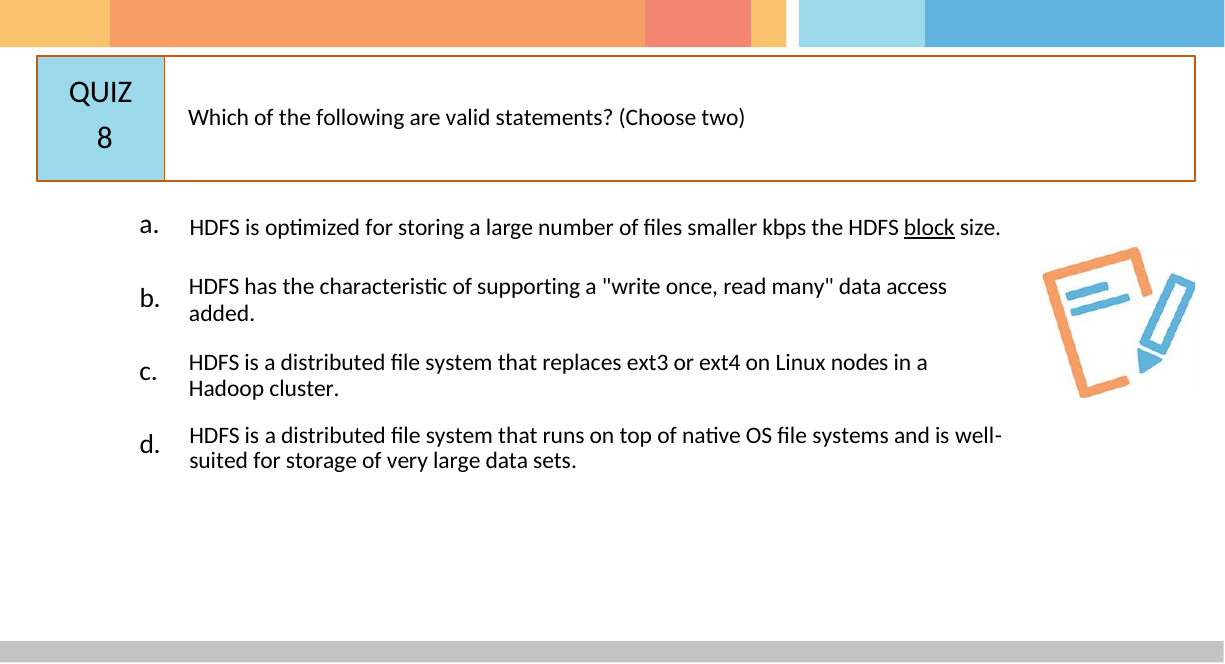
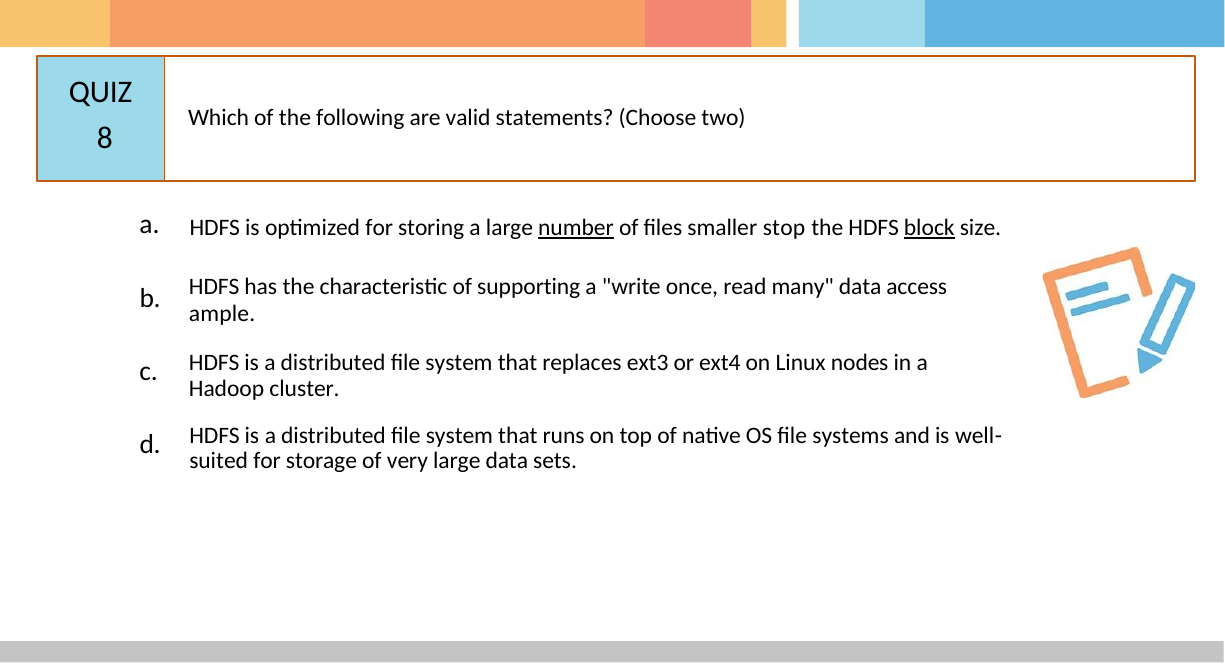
number underline: none -> present (576, 228)
kbps: kbps -> stop (784, 228)
added: added -> ample (222, 314)
